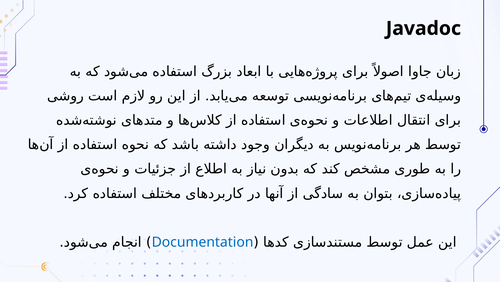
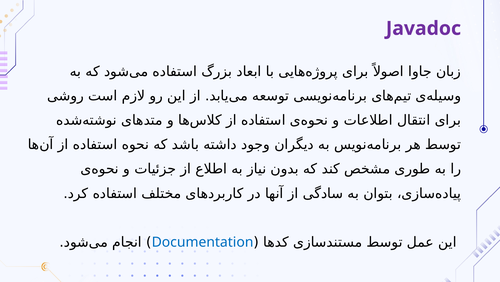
Javadoc colour: black -> purple (423, 28)
